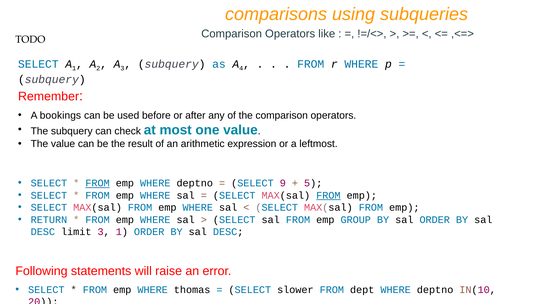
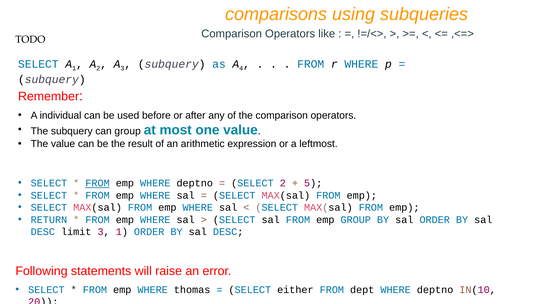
bookings: bookings -> individual (61, 115)
can check: check -> group (128, 131)
SELECT 9: 9 -> 2 (283, 183)
FROM underline: present -> none (328, 195)
slower: slower -> either (295, 289)
